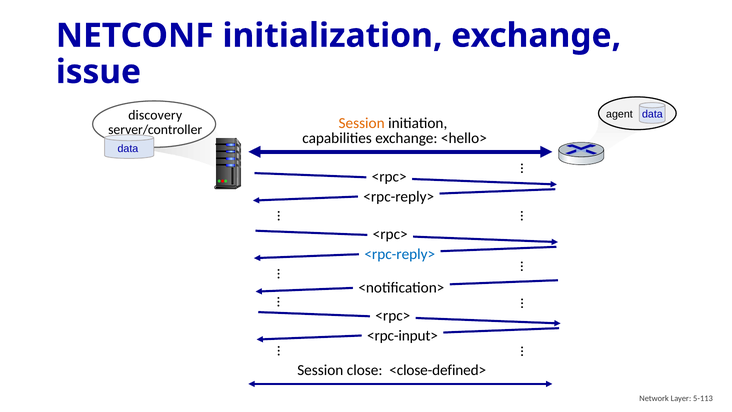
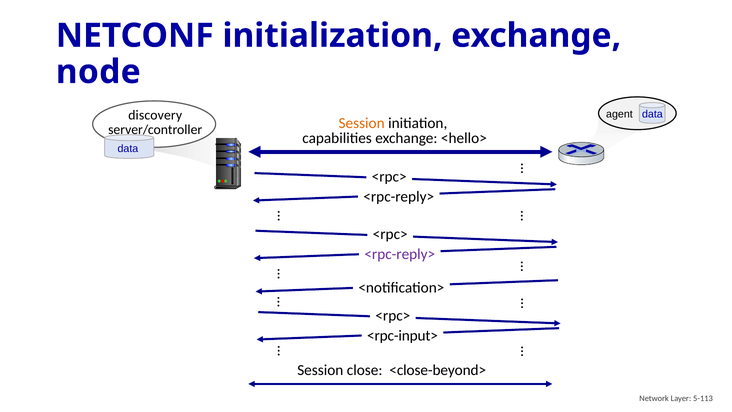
issue: issue -> node (98, 72)
<rpc-reply> colour: blue -> purple (400, 254)
<close-defined>: <close-defined> -> <close-beyond> (438, 370)
